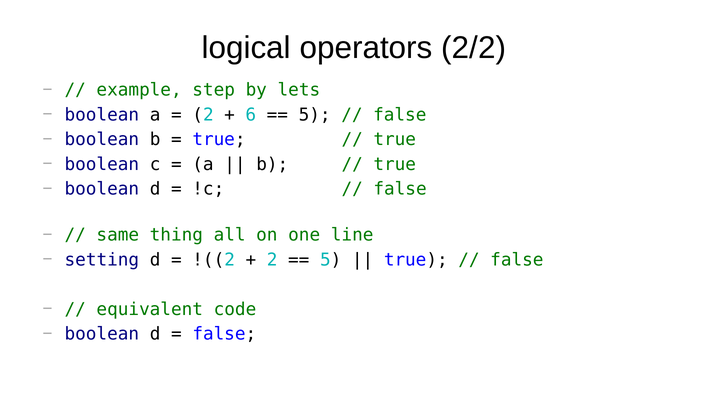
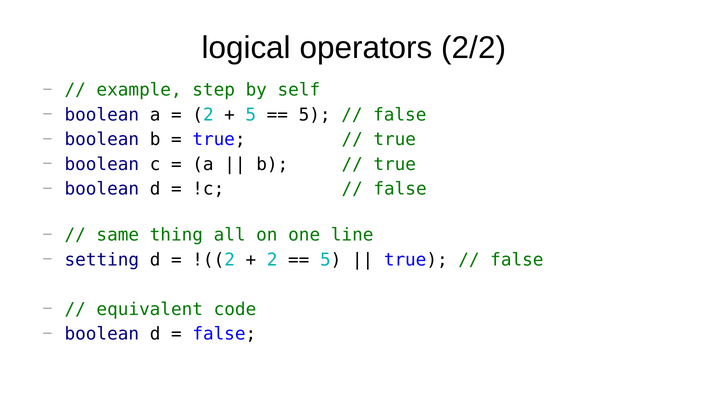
lets: lets -> self (299, 90)
6: 6 -> 5 (251, 115)
